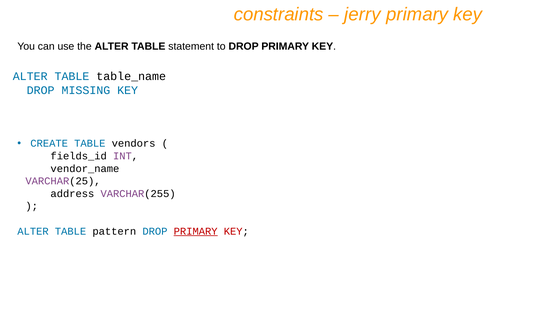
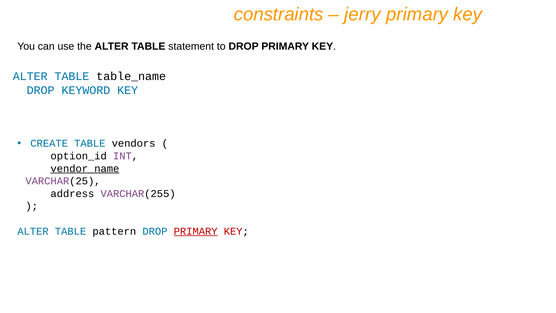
MISSING: MISSING -> KEYWORD (86, 90)
fields_id: fields_id -> option_id (79, 156)
vendor_name underline: none -> present (85, 168)
